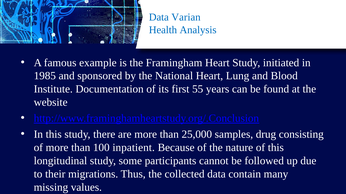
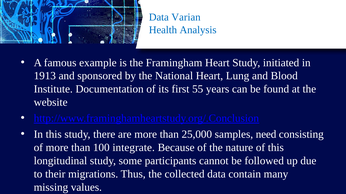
1985: 1985 -> 1913 (45, 76)
drug: drug -> need (266, 135)
inpatient: inpatient -> integrate (134, 148)
